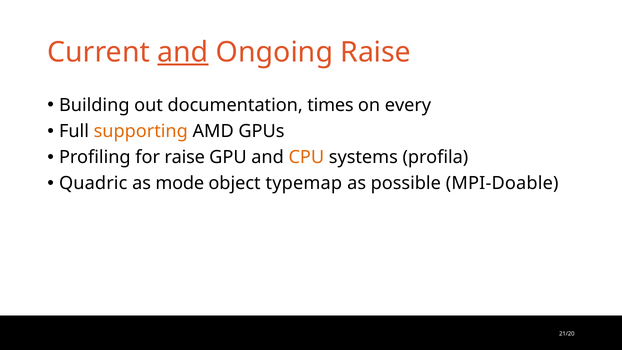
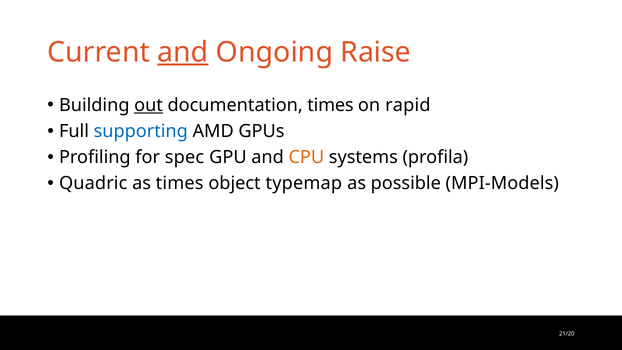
out underline: none -> present (149, 105)
every: every -> rapid (408, 105)
supporting colour: orange -> blue (141, 131)
for raise: raise -> spec (185, 157)
as mode: mode -> times (180, 183)
MPI-Doable: MPI-Doable -> MPI-Models (502, 183)
